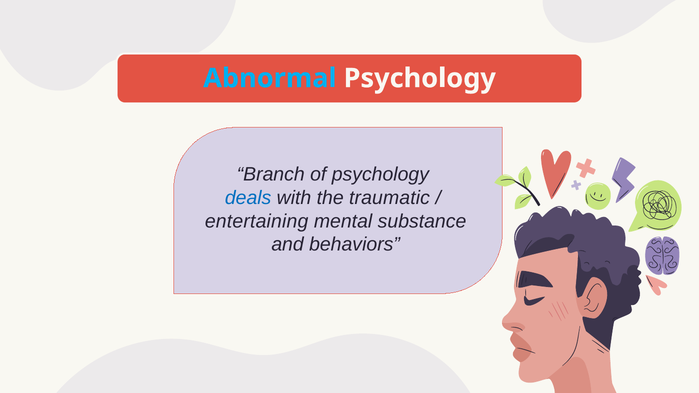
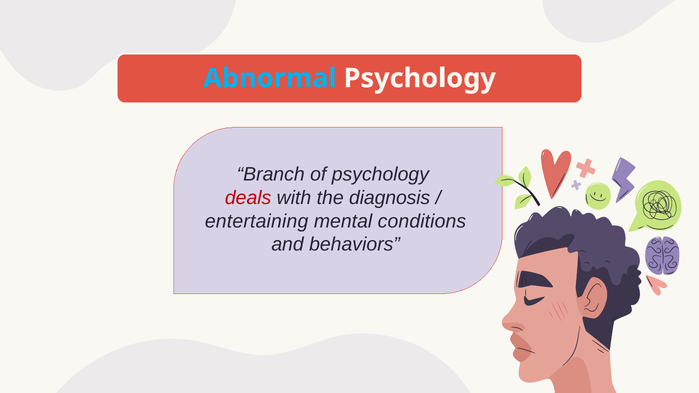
deals colour: blue -> red (248, 198)
traumatic: traumatic -> diagnosis (390, 198)
substance: substance -> conditions (422, 221)
